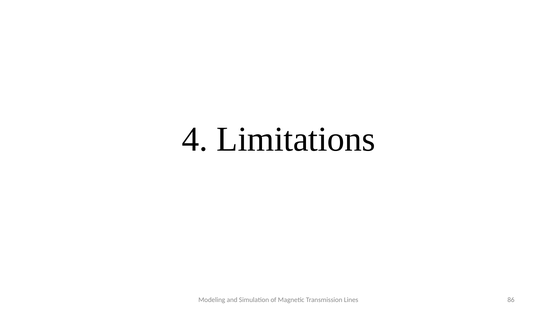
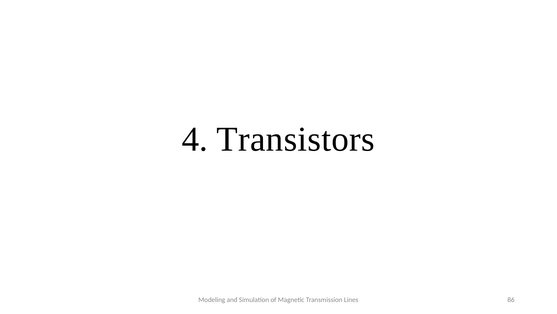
Limitations: Limitations -> Transistors (296, 139)
